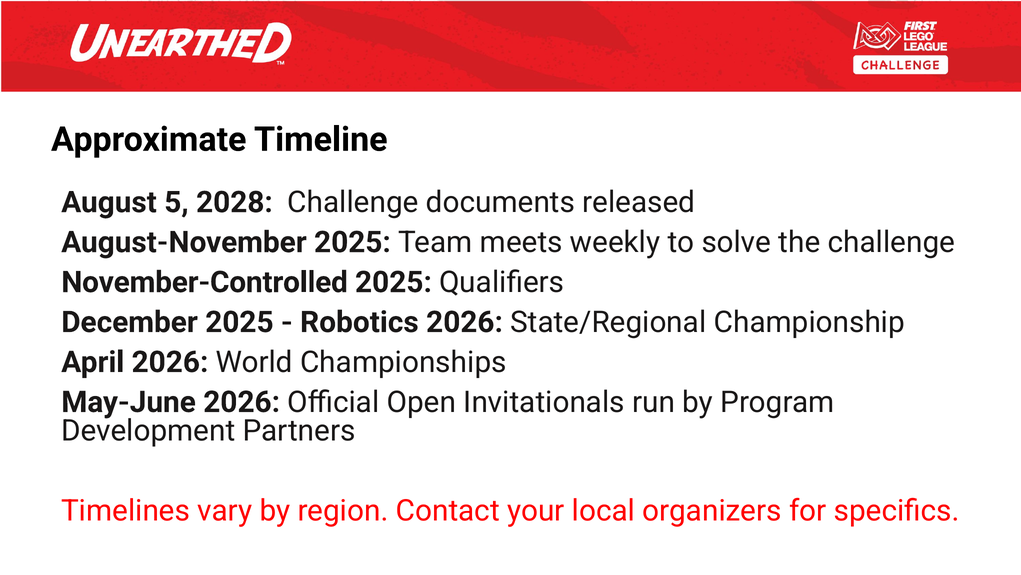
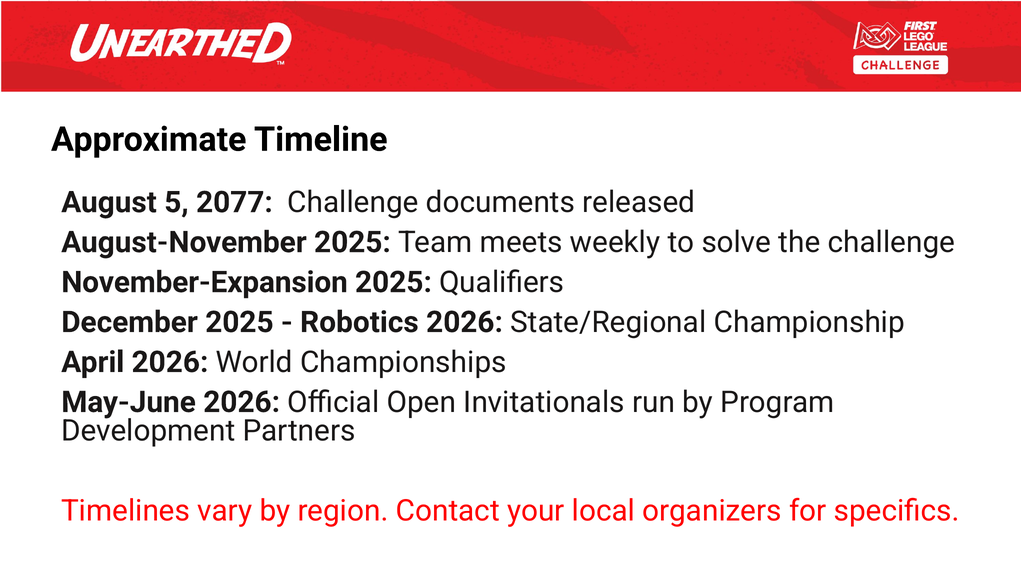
2028: 2028 -> 2077 (234, 202)
November-Controlled: November-Controlled -> November-Expansion (205, 282)
